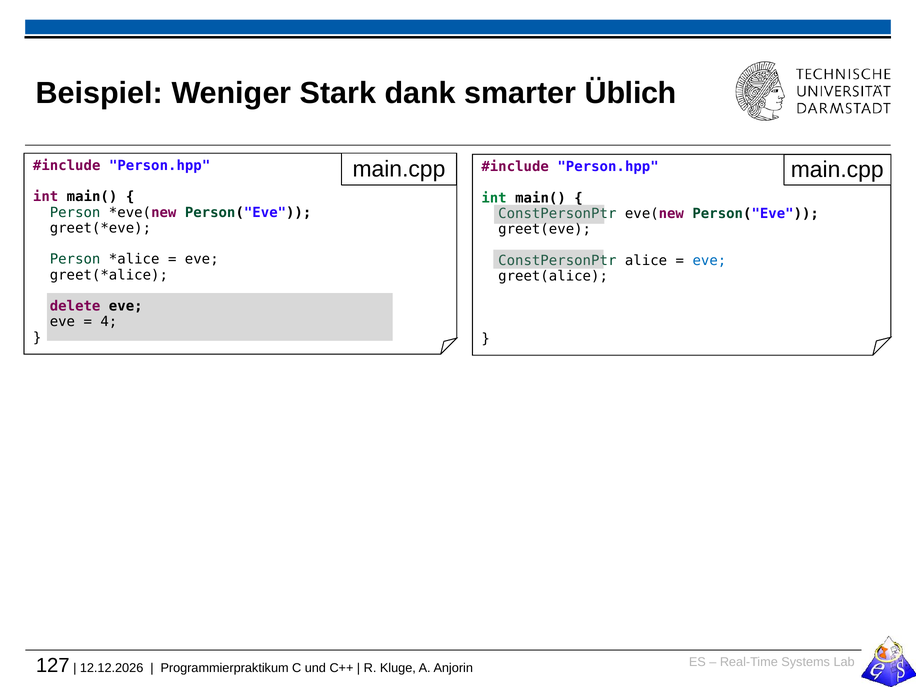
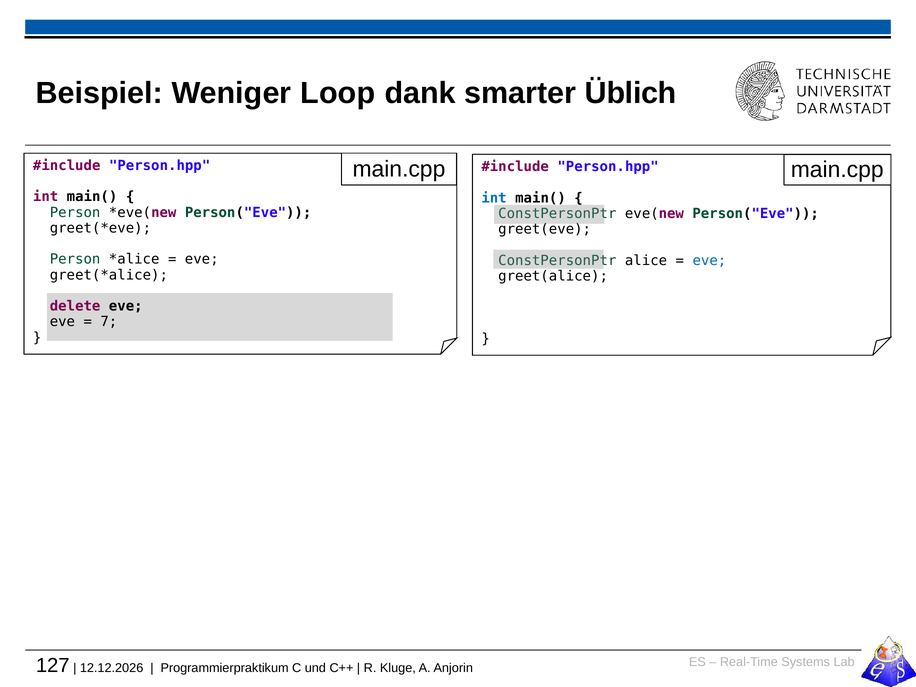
Stark: Stark -> Loop (338, 93)
int colour: green -> blue (494, 198)
4: 4 -> 7 (109, 322)
